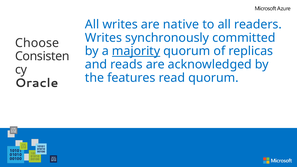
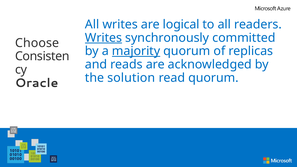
native: native -> logical (181, 24)
Writes underline: none -> present (103, 38)
features: features -> solution (131, 78)
